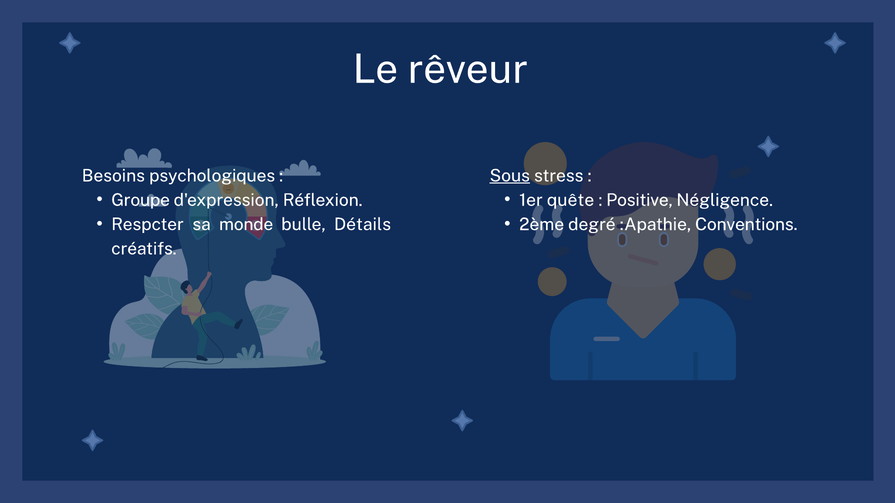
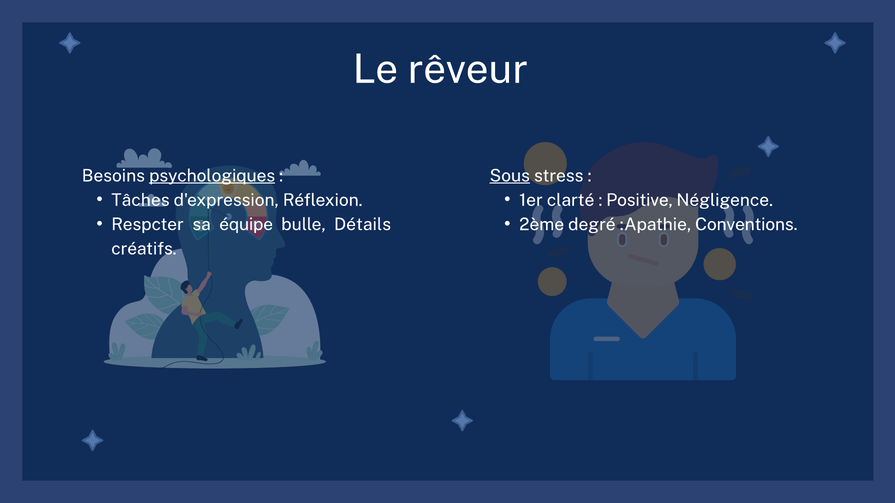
psychologiques underline: none -> present (212, 176)
quête: quête -> clarté (571, 200)
Groupe: Groupe -> Tâches (140, 200)
monde: monde -> équipe (246, 225)
